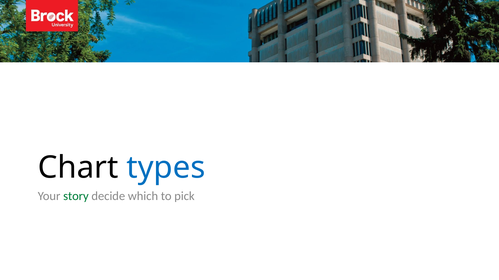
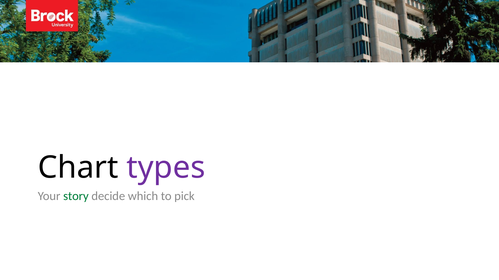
types colour: blue -> purple (166, 168)
